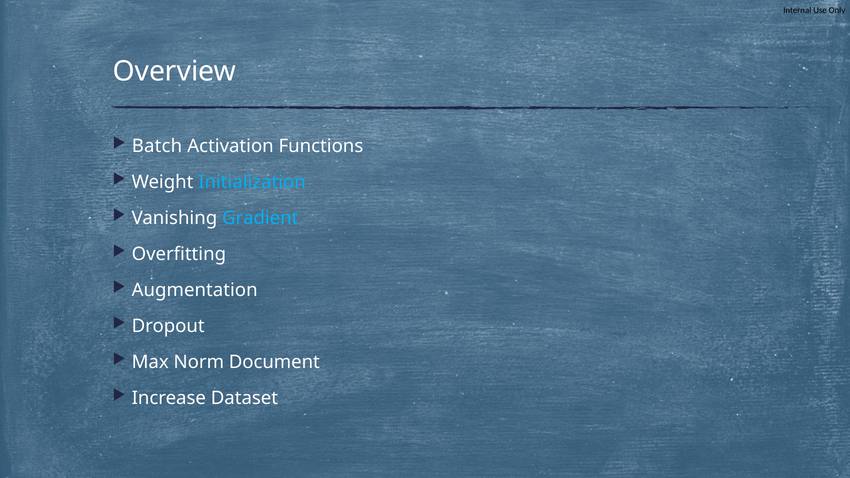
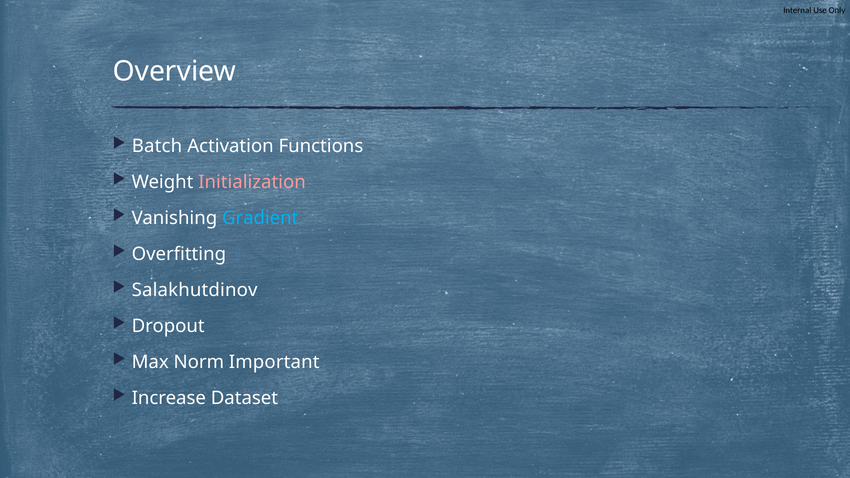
Initialization colour: light blue -> pink (252, 182)
Augmentation: Augmentation -> Salakhutdinov (195, 290)
Document: Document -> Important (274, 362)
